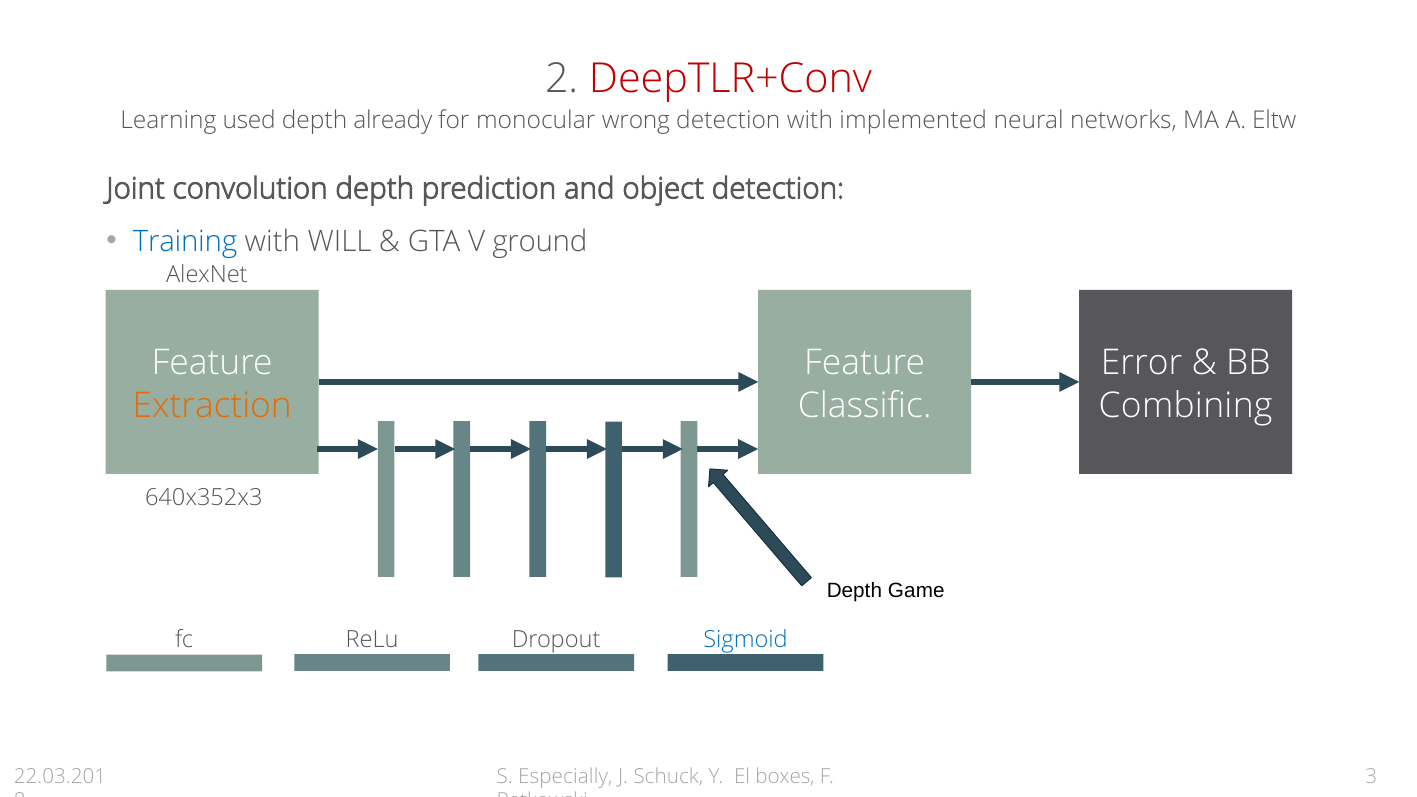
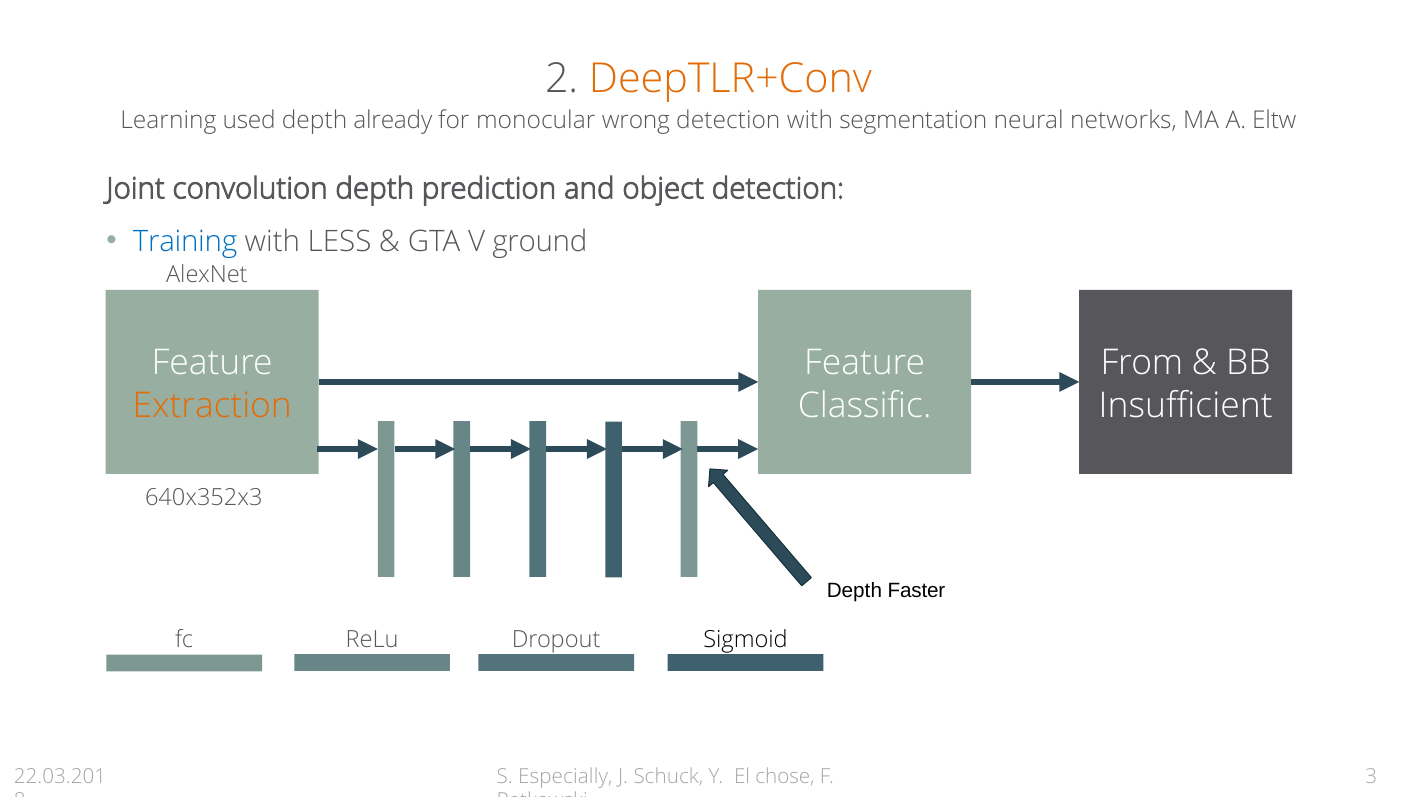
DeepTLR+Conv colour: red -> orange (730, 79)
implemented: implemented -> segmentation (913, 121)
WILL: WILL -> LESS (340, 242)
Error: Error -> From (1142, 363)
Combining: Combining -> Insufficient (1186, 406)
Game: Game -> Faster (916, 590)
Sigmoid colour: blue -> black (746, 640)
boxes: boxes -> chose (785, 776)
